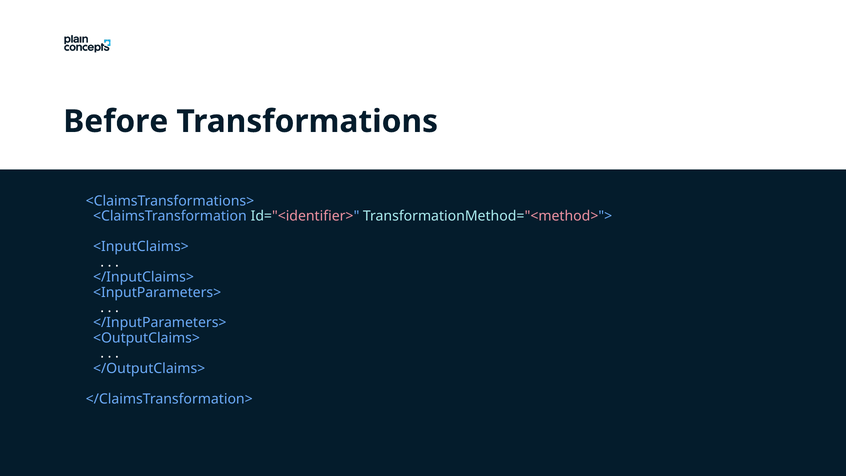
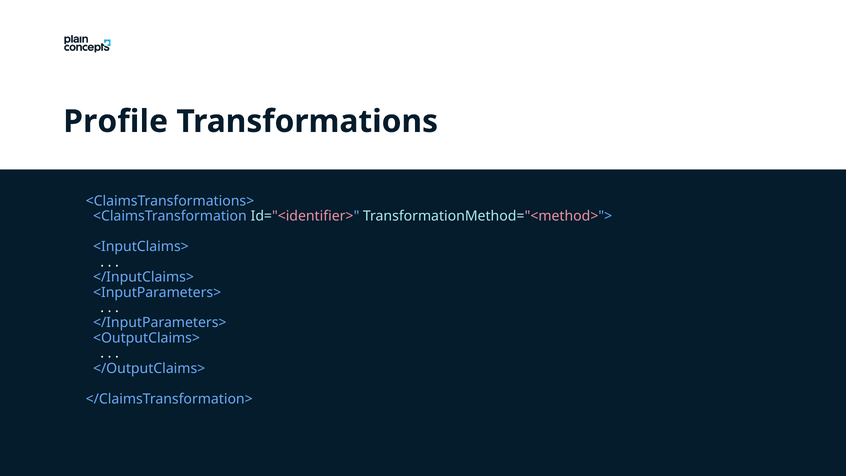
Before: Before -> Profile (116, 121)
